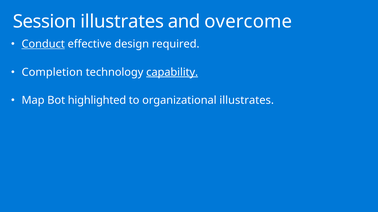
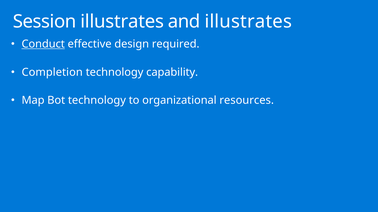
and overcome: overcome -> illustrates (248, 22)
capability underline: present -> none (172, 72)
Bot highlighted: highlighted -> technology (97, 101)
organizational illustrates: illustrates -> resources (247, 101)
